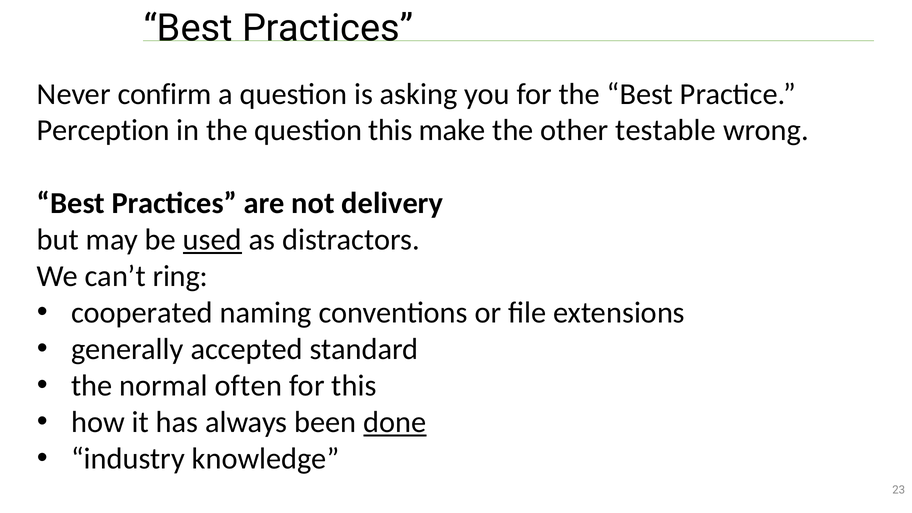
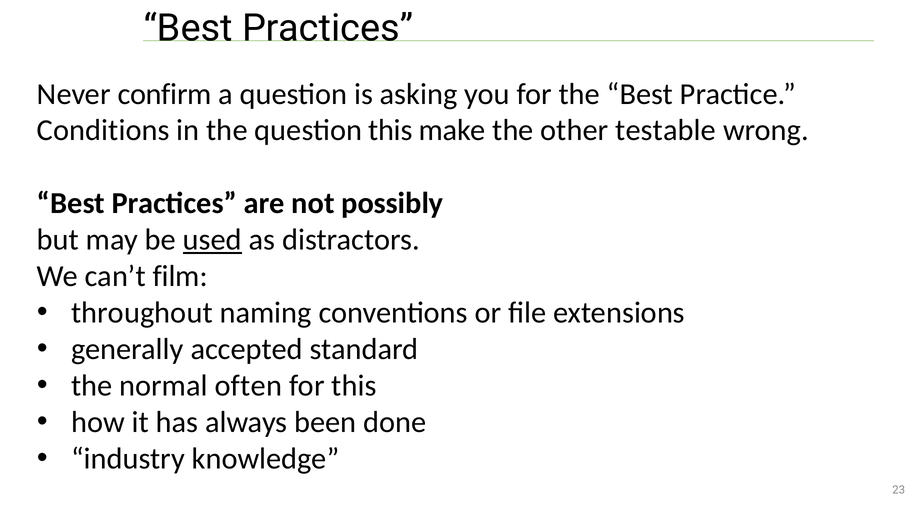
Perception: Perception -> Conditions (103, 130)
delivery: delivery -> possibly (392, 203)
ring: ring -> film (180, 276)
cooperated: cooperated -> throughout (142, 313)
done underline: present -> none (395, 422)
